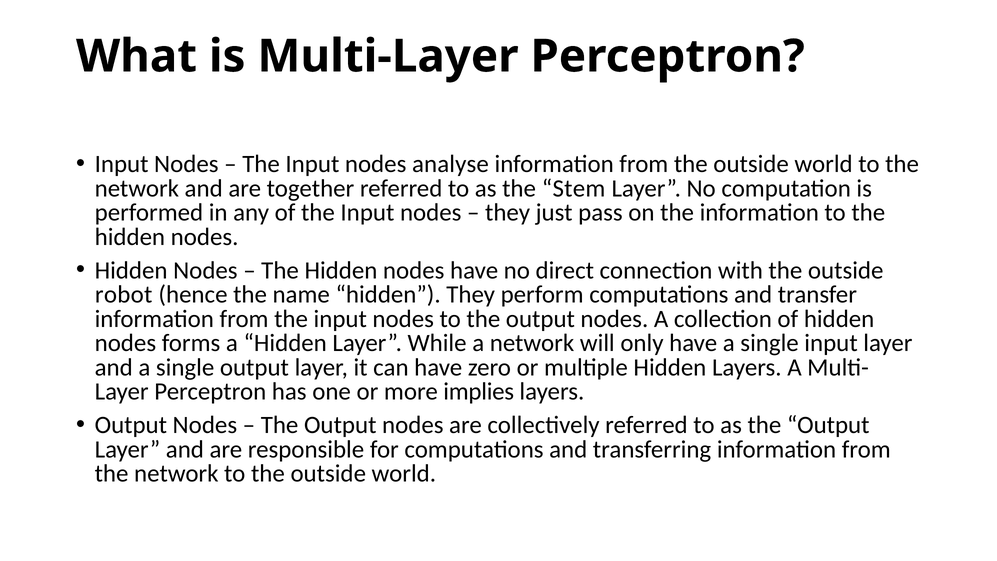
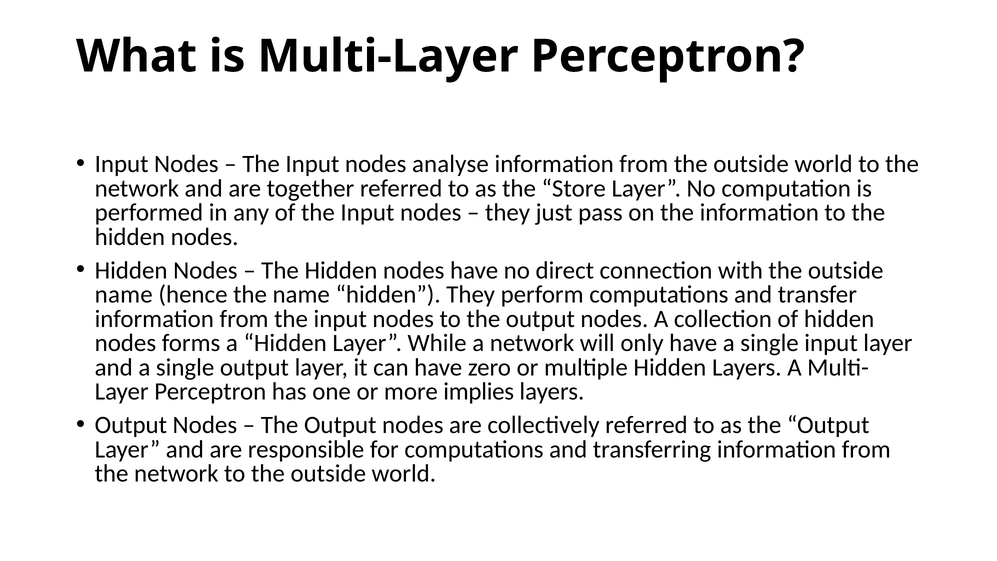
Stem: Stem -> Store (574, 188)
robot: robot -> name (124, 295)
